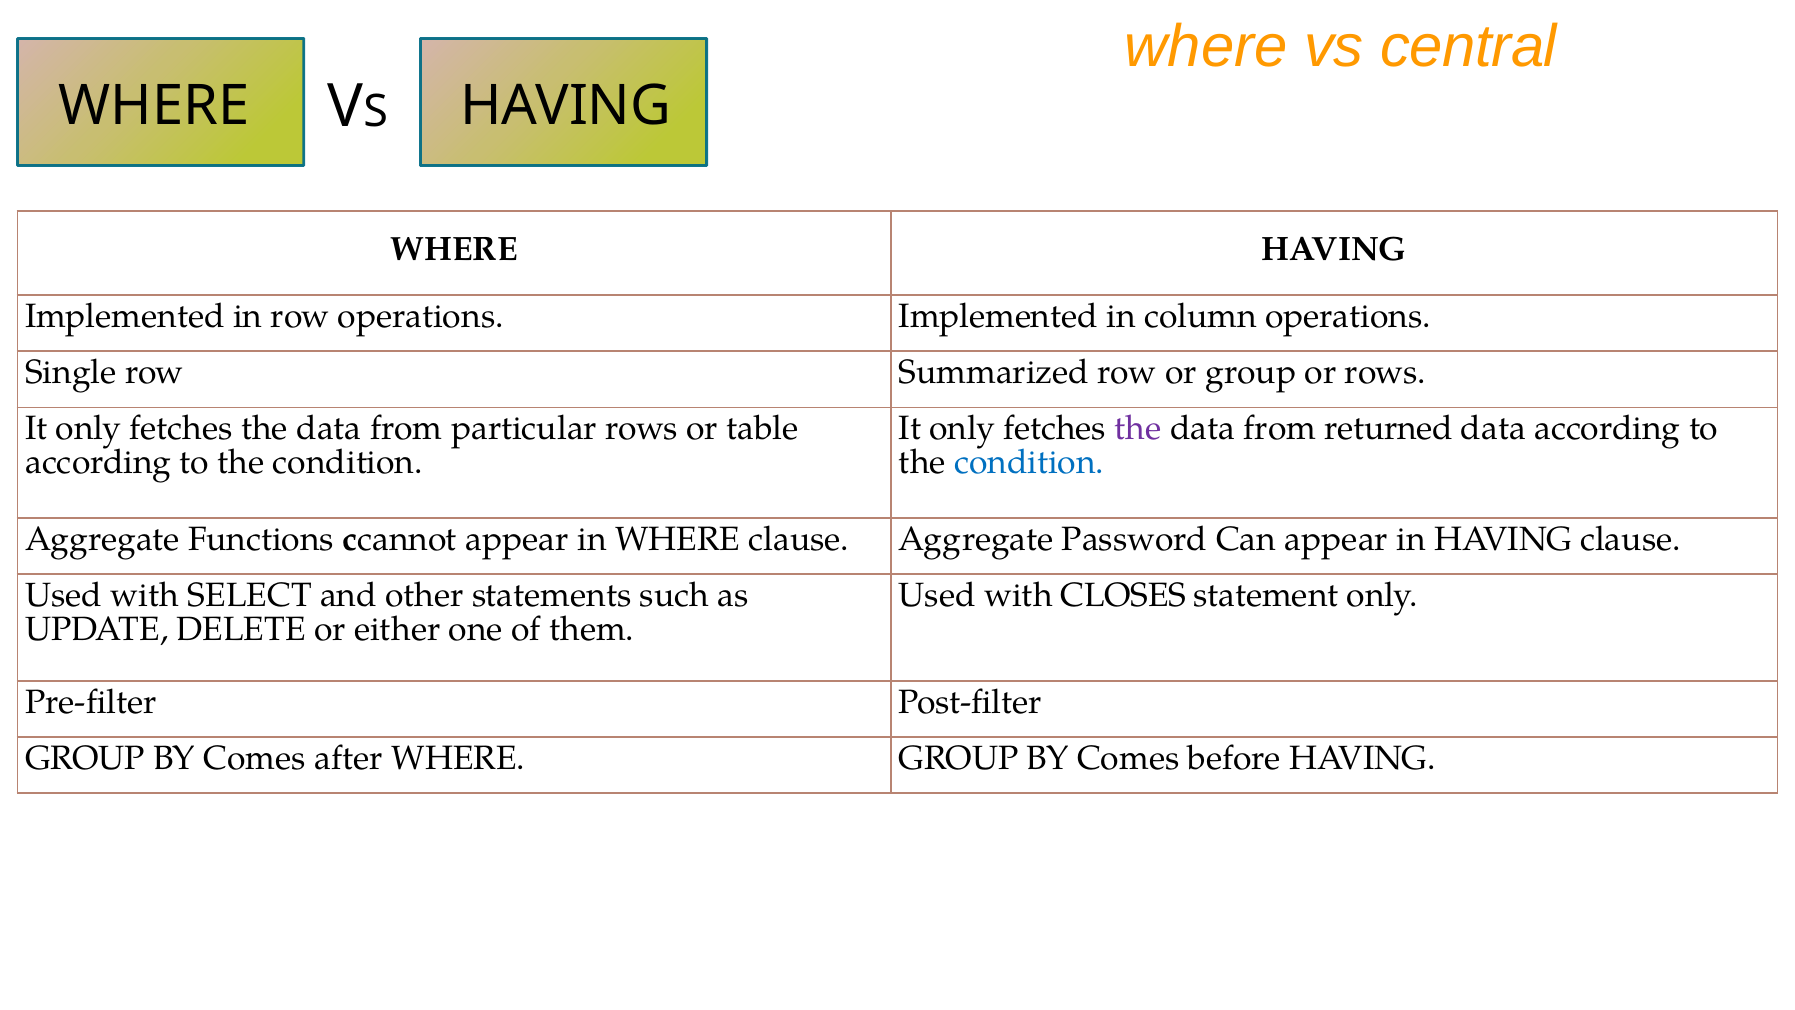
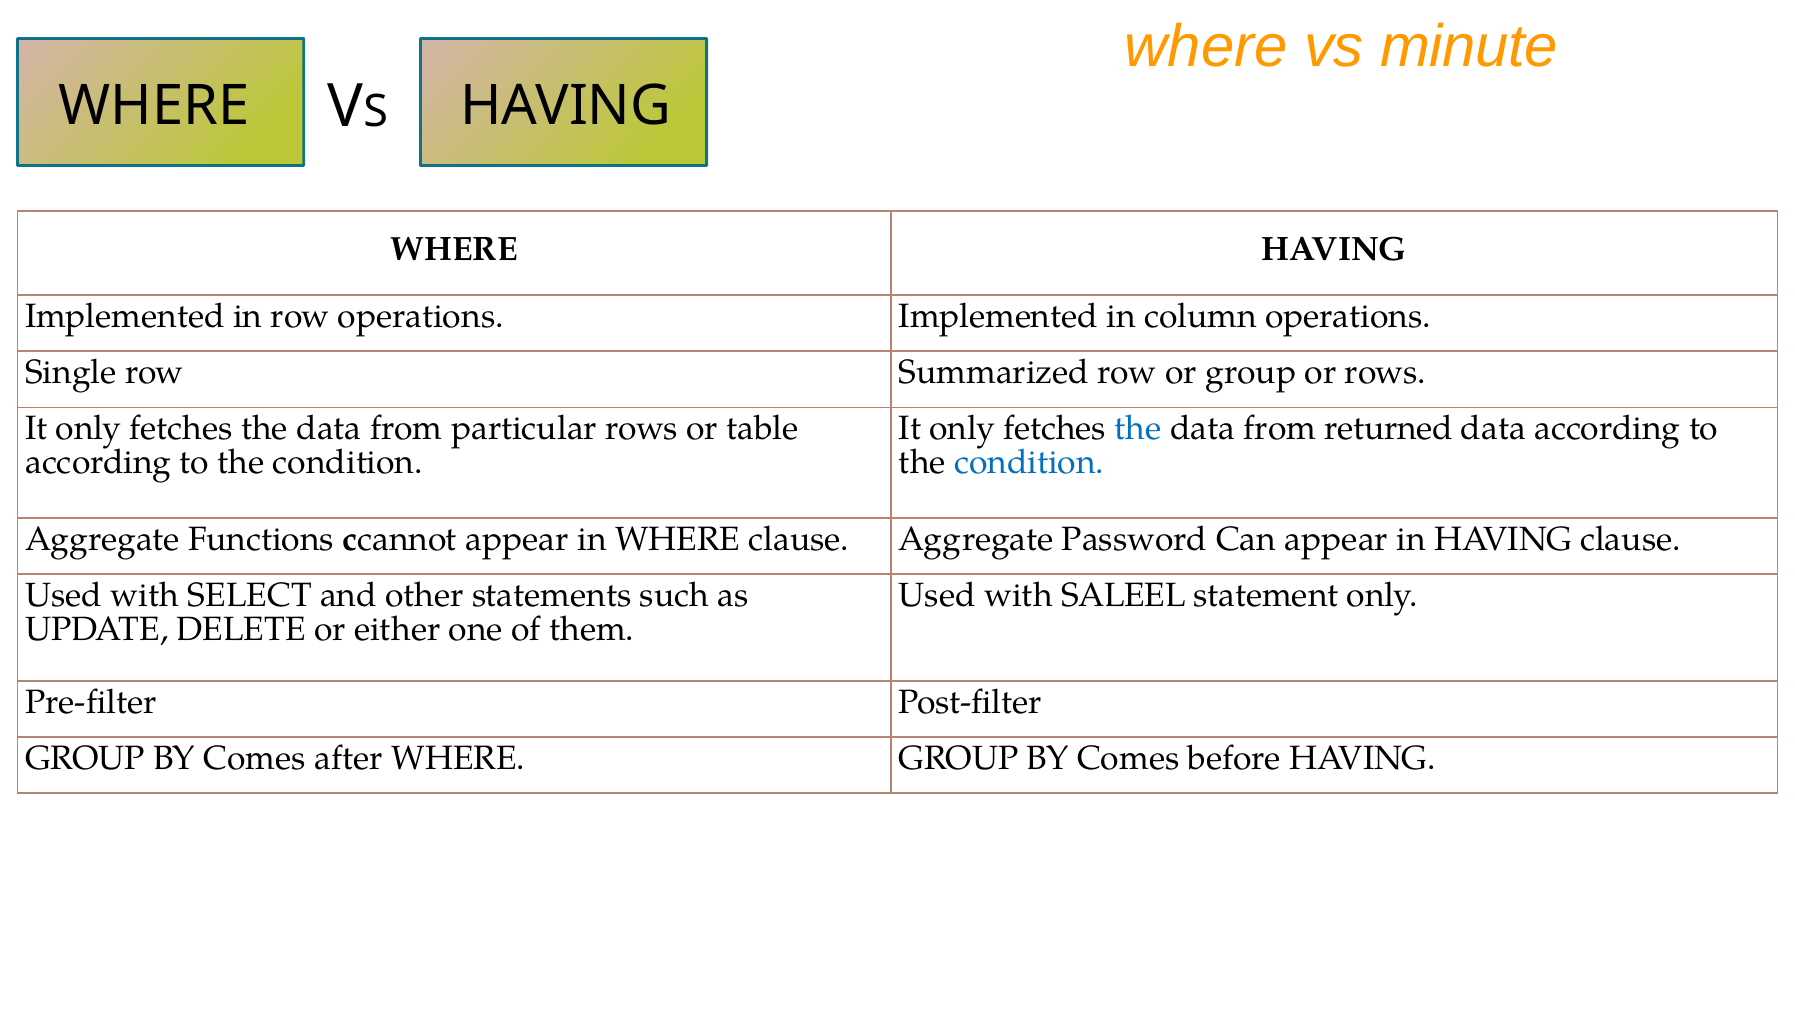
central: central -> minute (1469, 47)
the colour: purple -> blue (1138, 428)
CLOSES: CLOSES -> SALEEL (1123, 595)
